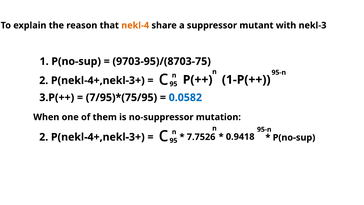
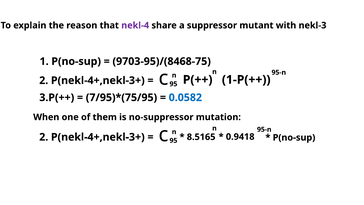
nekl-4 colour: orange -> purple (135, 25)
9703-95)/(8703-75: 9703-95)/(8703-75 -> 9703-95)/(8468-75 (162, 61)
7.7526: 7.7526 -> 8.5165 (201, 137)
